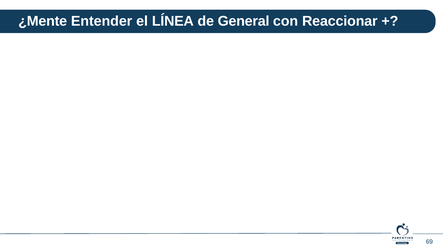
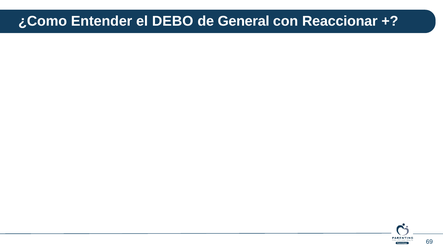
¿Mente: ¿Mente -> ¿Como (43, 21)
LÍNEA: LÍNEA -> DEBO (173, 21)
